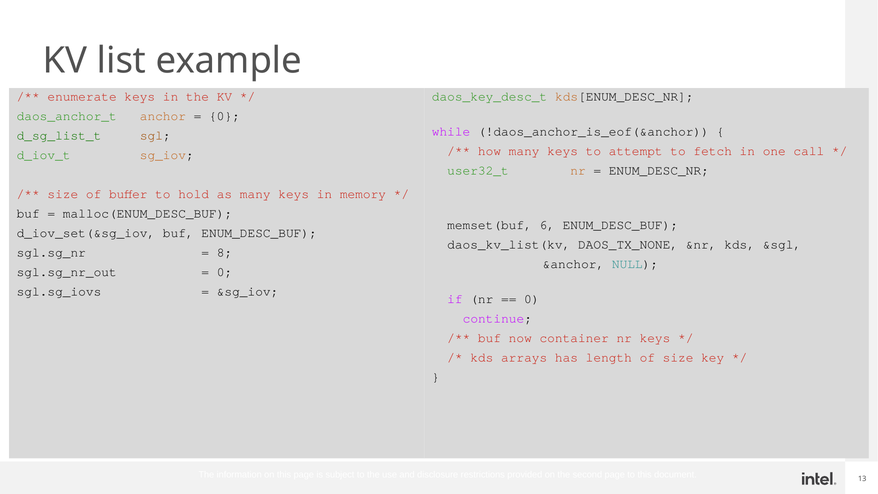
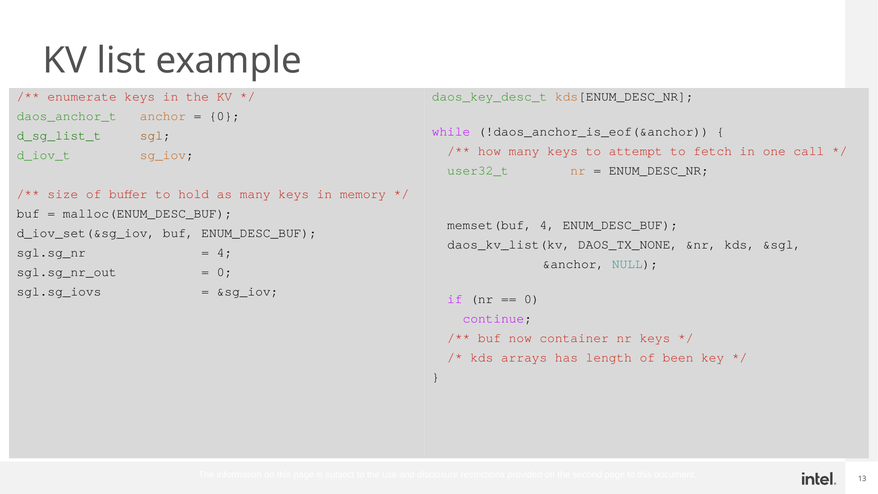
memset(buf 6: 6 -> 4 (547, 225)
8: 8 -> 4 (224, 253)
of size: size -> been (678, 357)
